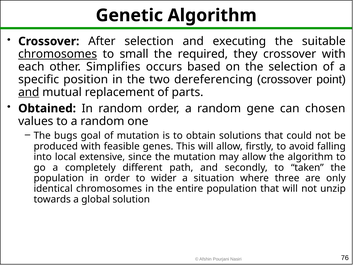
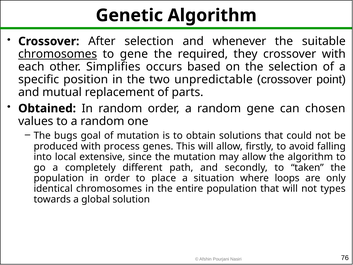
executing: executing -> whenever (239, 41)
to small: small -> gene (134, 54)
dereferencing: dereferencing -> unpredictable (214, 79)
and underline: present -> none (29, 92)
feasible: feasible -> process (122, 146)
wider: wider -> place (164, 178)
three: three -> loops (287, 178)
unzip: unzip -> types (333, 189)
